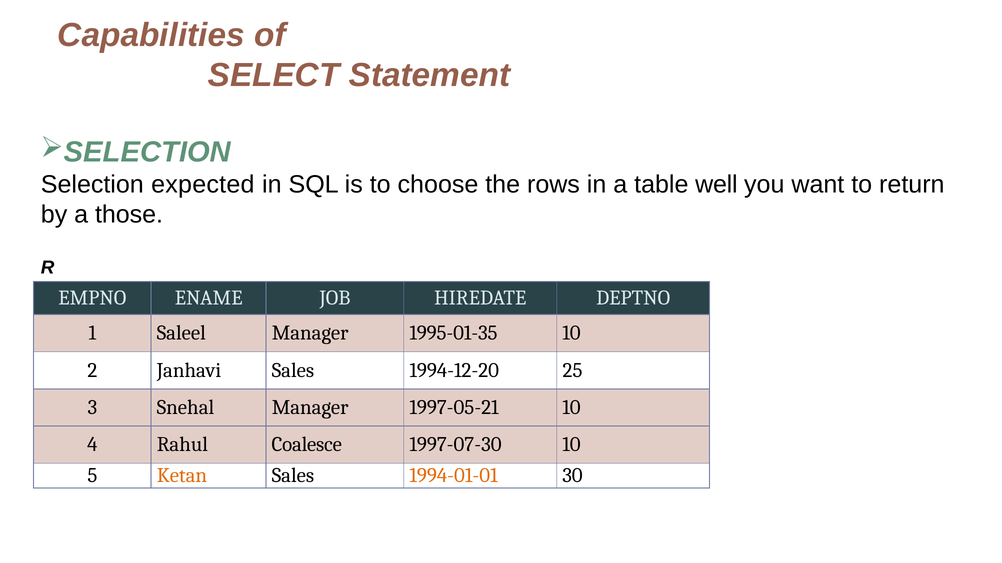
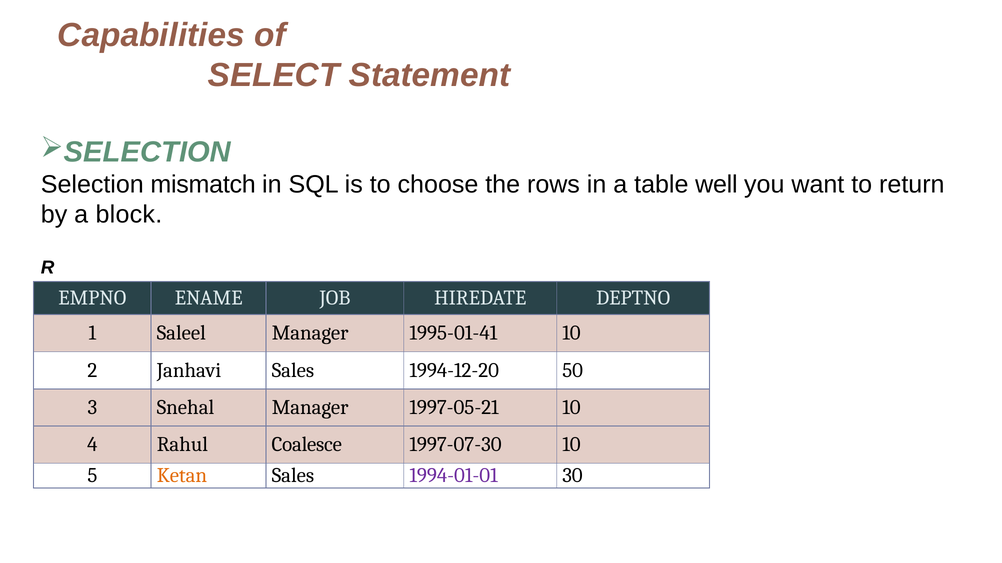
expected: expected -> mismatch (203, 185)
those: those -> block (129, 215)
1995-01-35: 1995-01-35 -> 1995-01-41 (453, 333)
25: 25 -> 50 (573, 371)
1994-01-01 colour: orange -> purple (454, 476)
